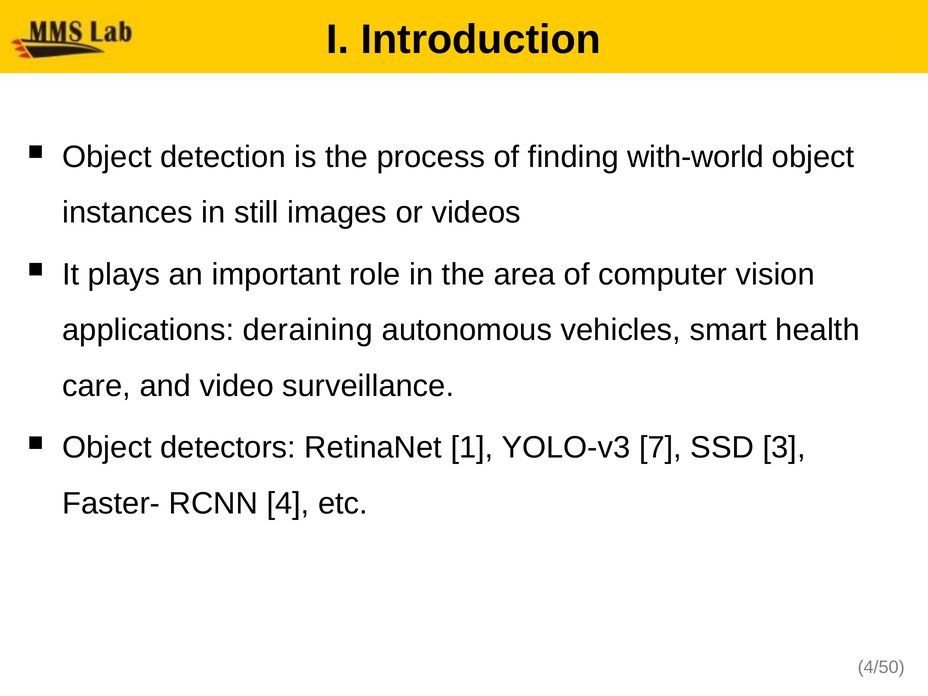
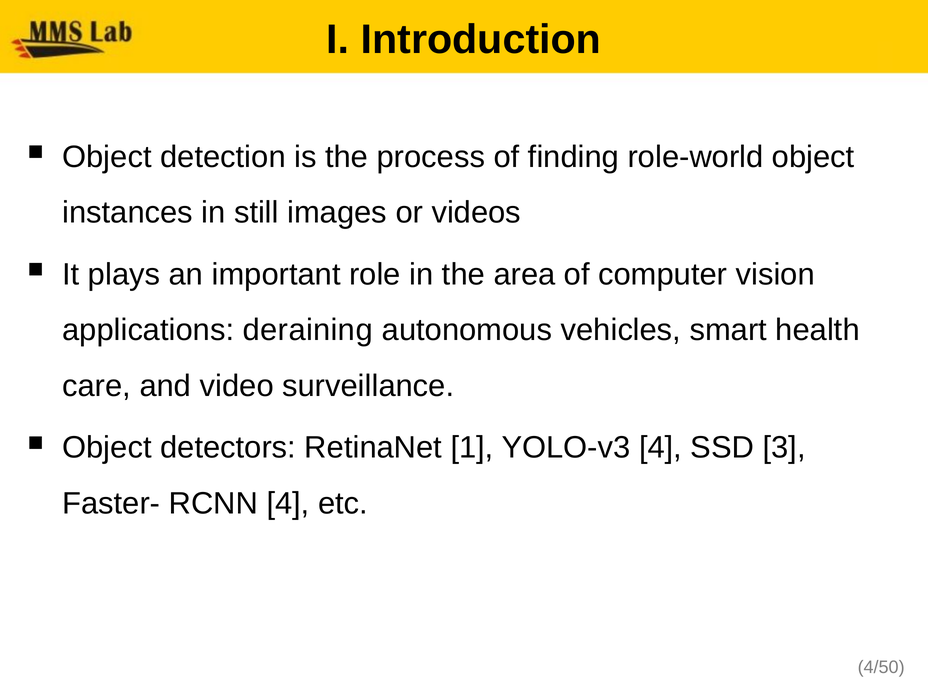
with-world: with-world -> role-world (696, 157)
YOLO-v3 7: 7 -> 4 (660, 448)
